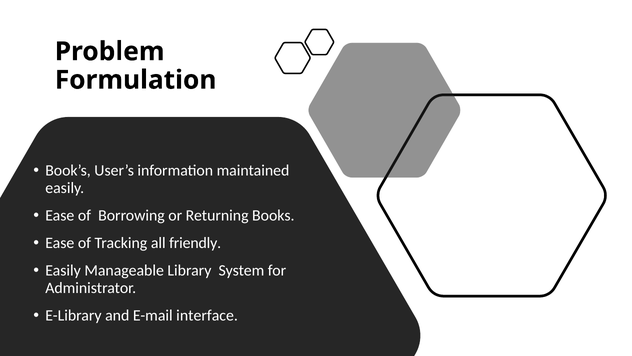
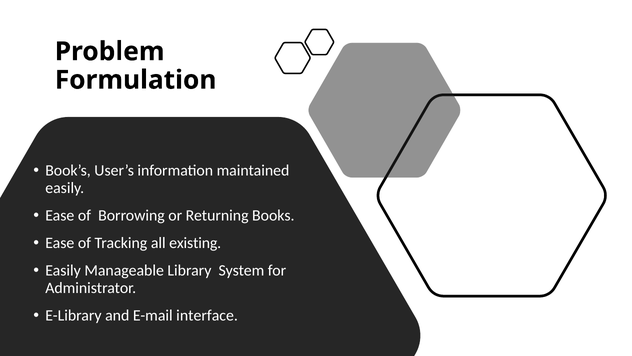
friendly: friendly -> existing (195, 243)
